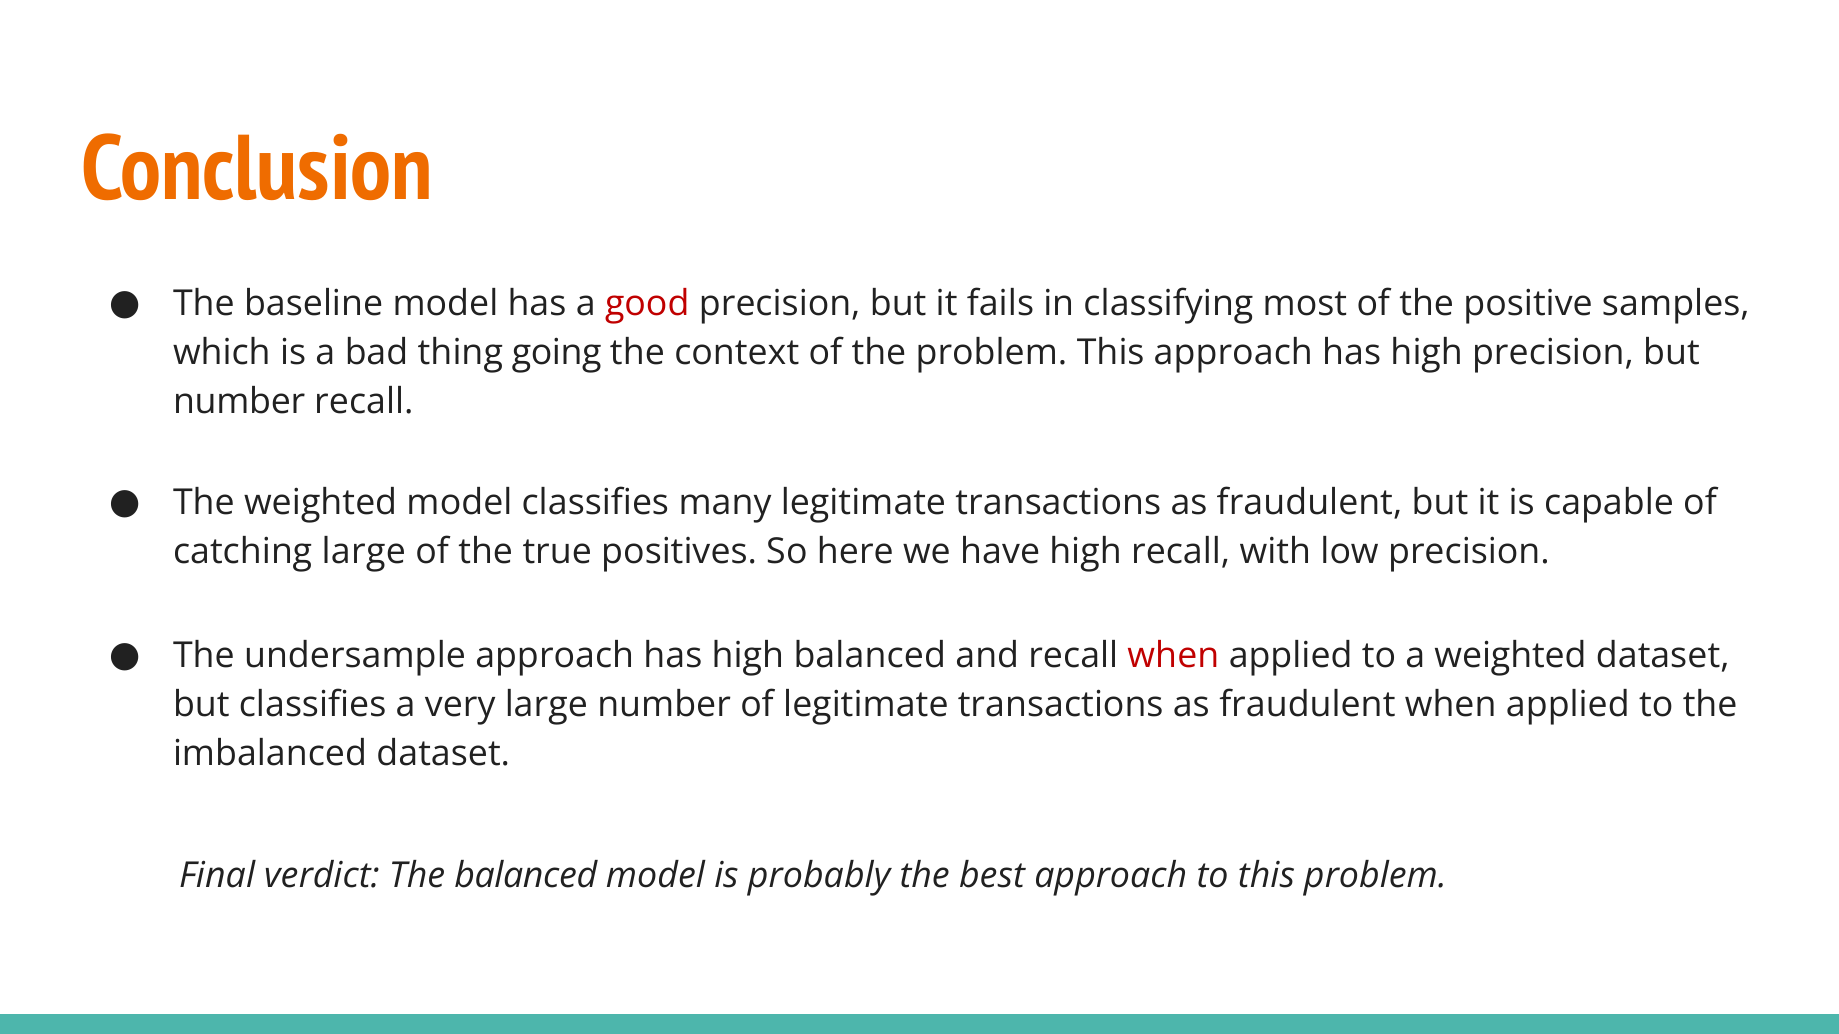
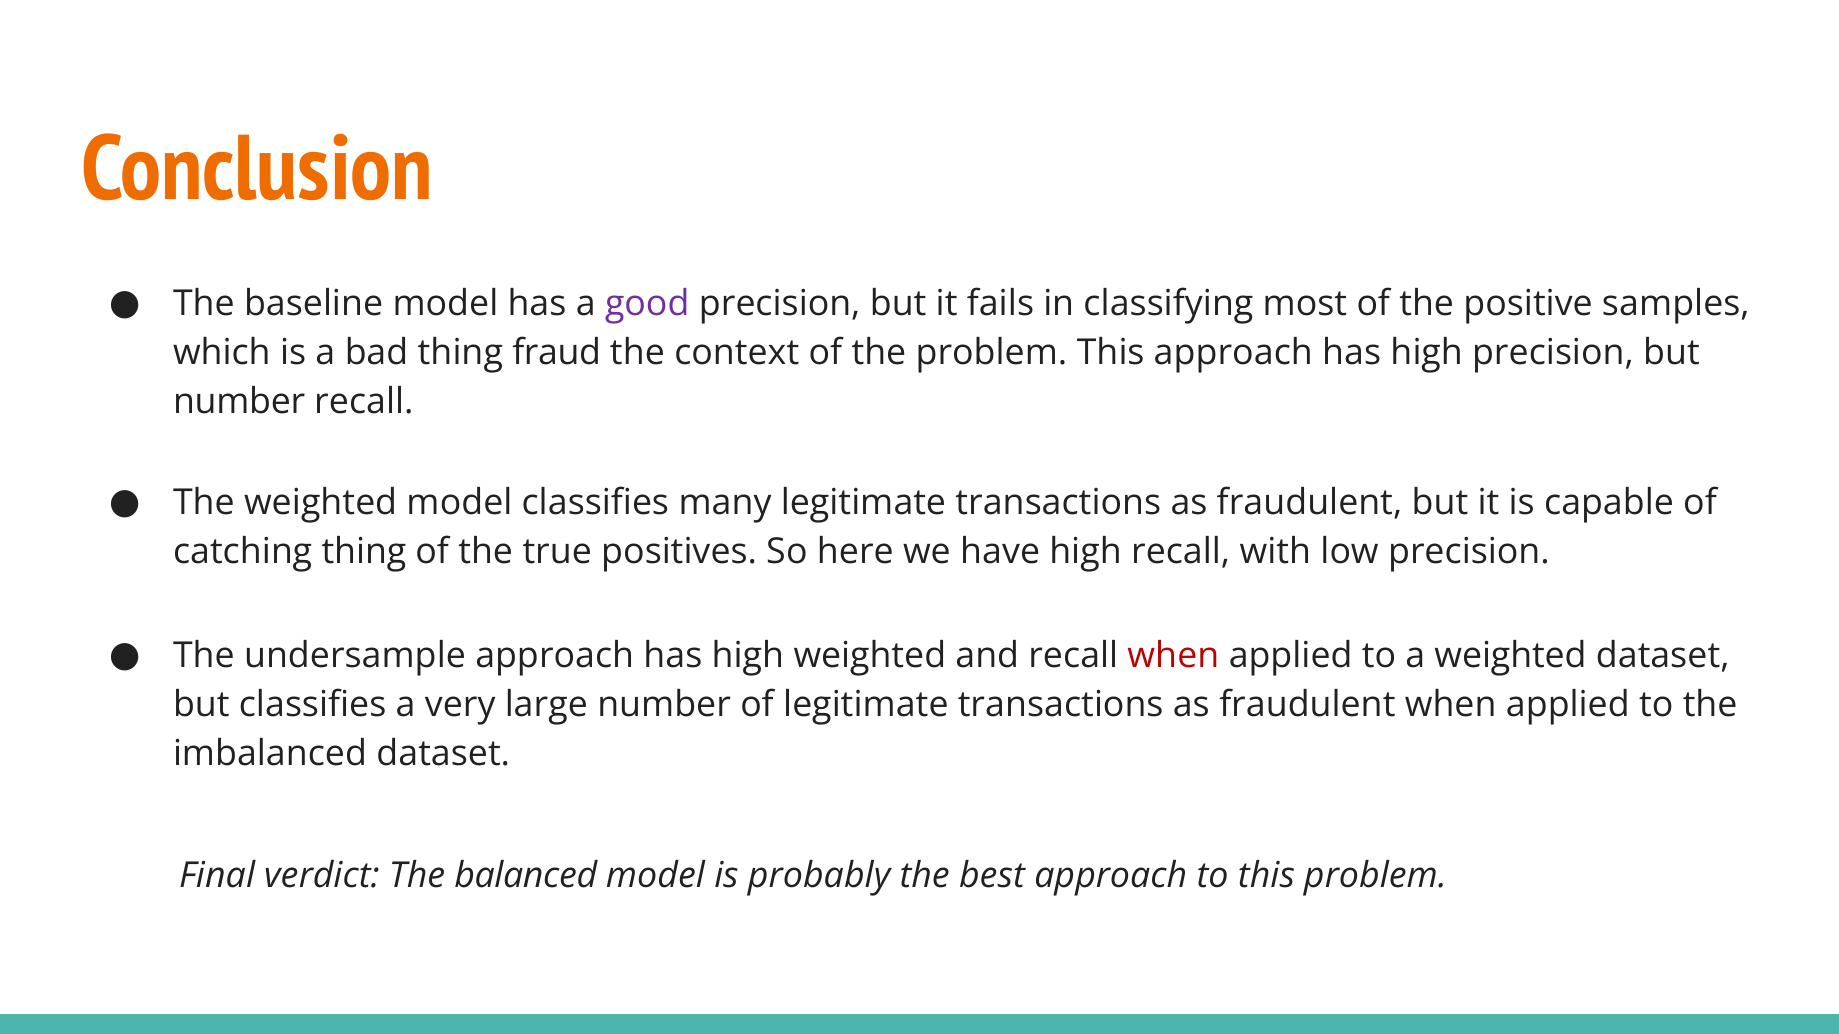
good colour: red -> purple (647, 303)
going: going -> fraud (557, 353)
catching large: large -> thing (364, 552)
high balanced: balanced -> weighted (870, 656)
